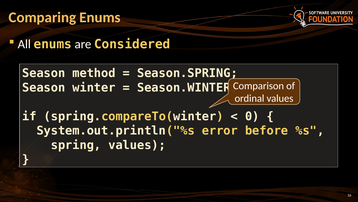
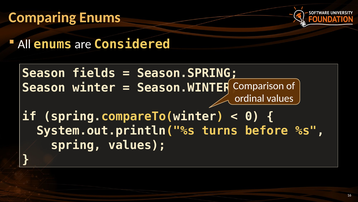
method: method -> fields (94, 73)
error: error -> turns (220, 130)
